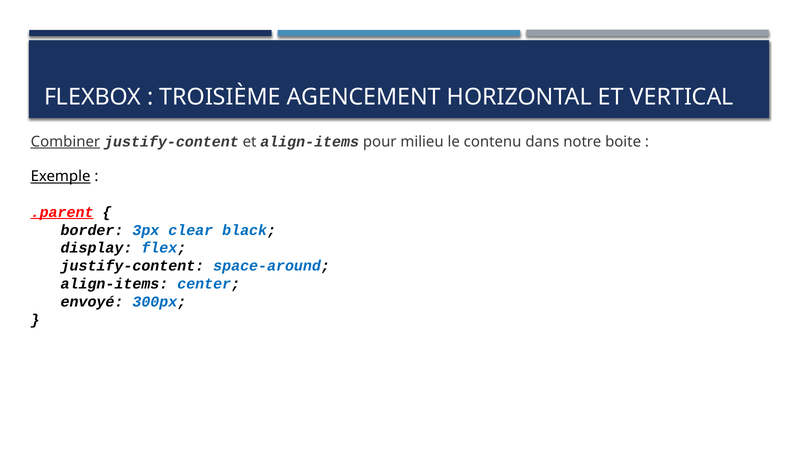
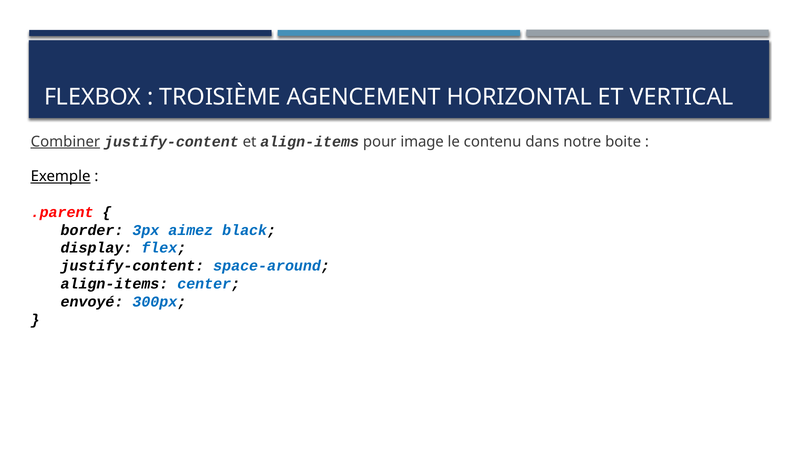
milieu: milieu -> image (422, 142)
.parent underline: present -> none (62, 212)
clear: clear -> aimez (191, 230)
